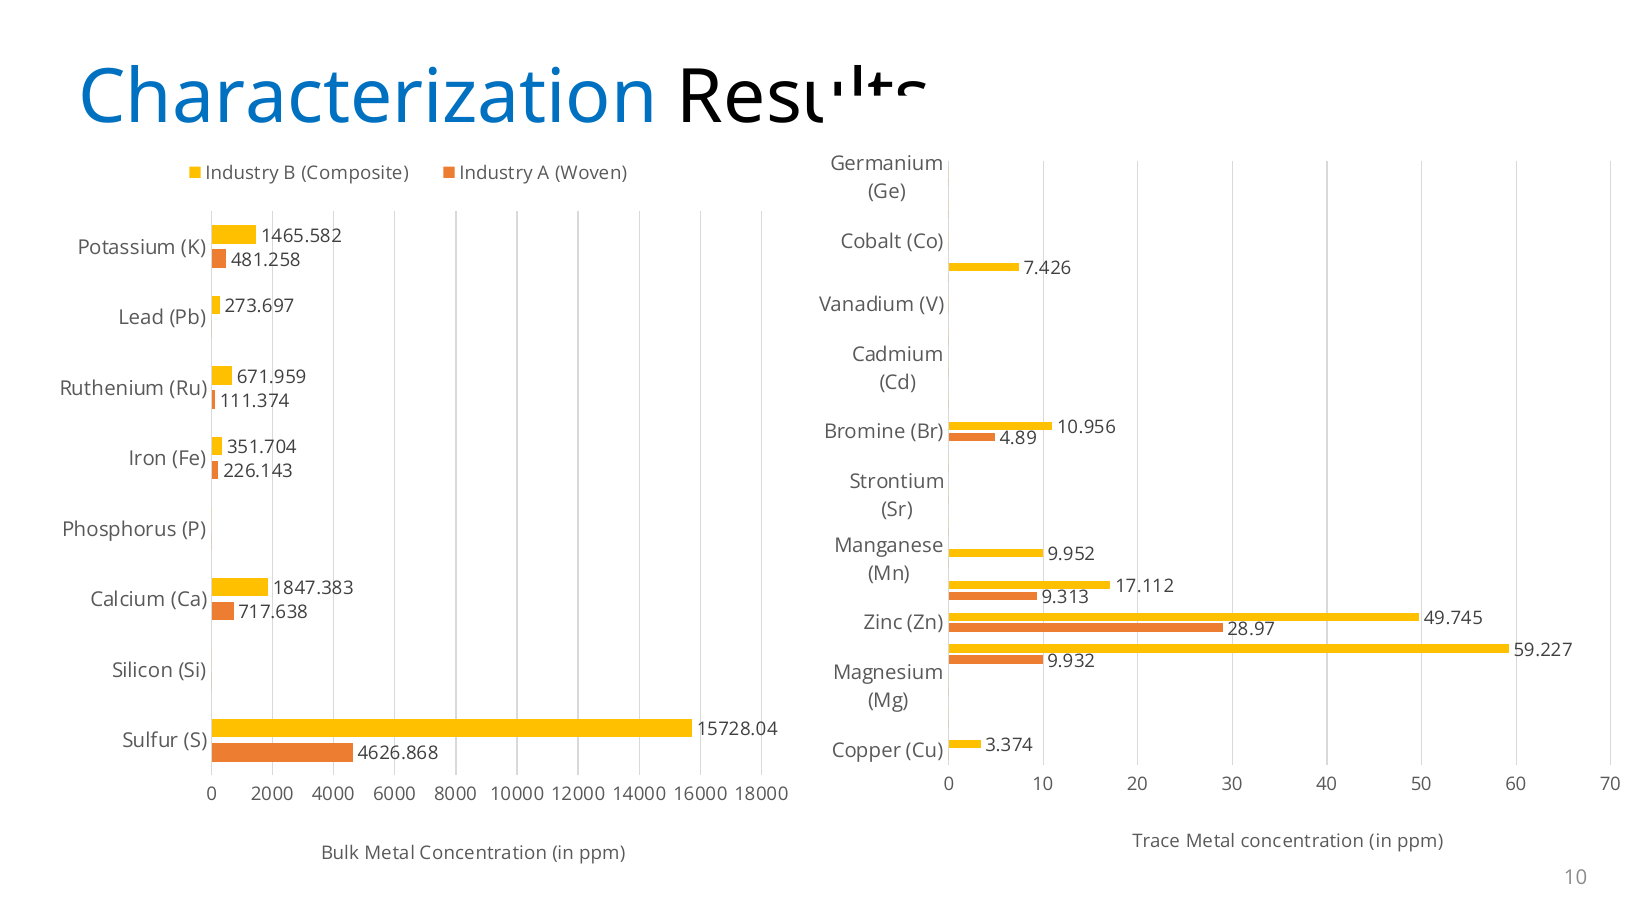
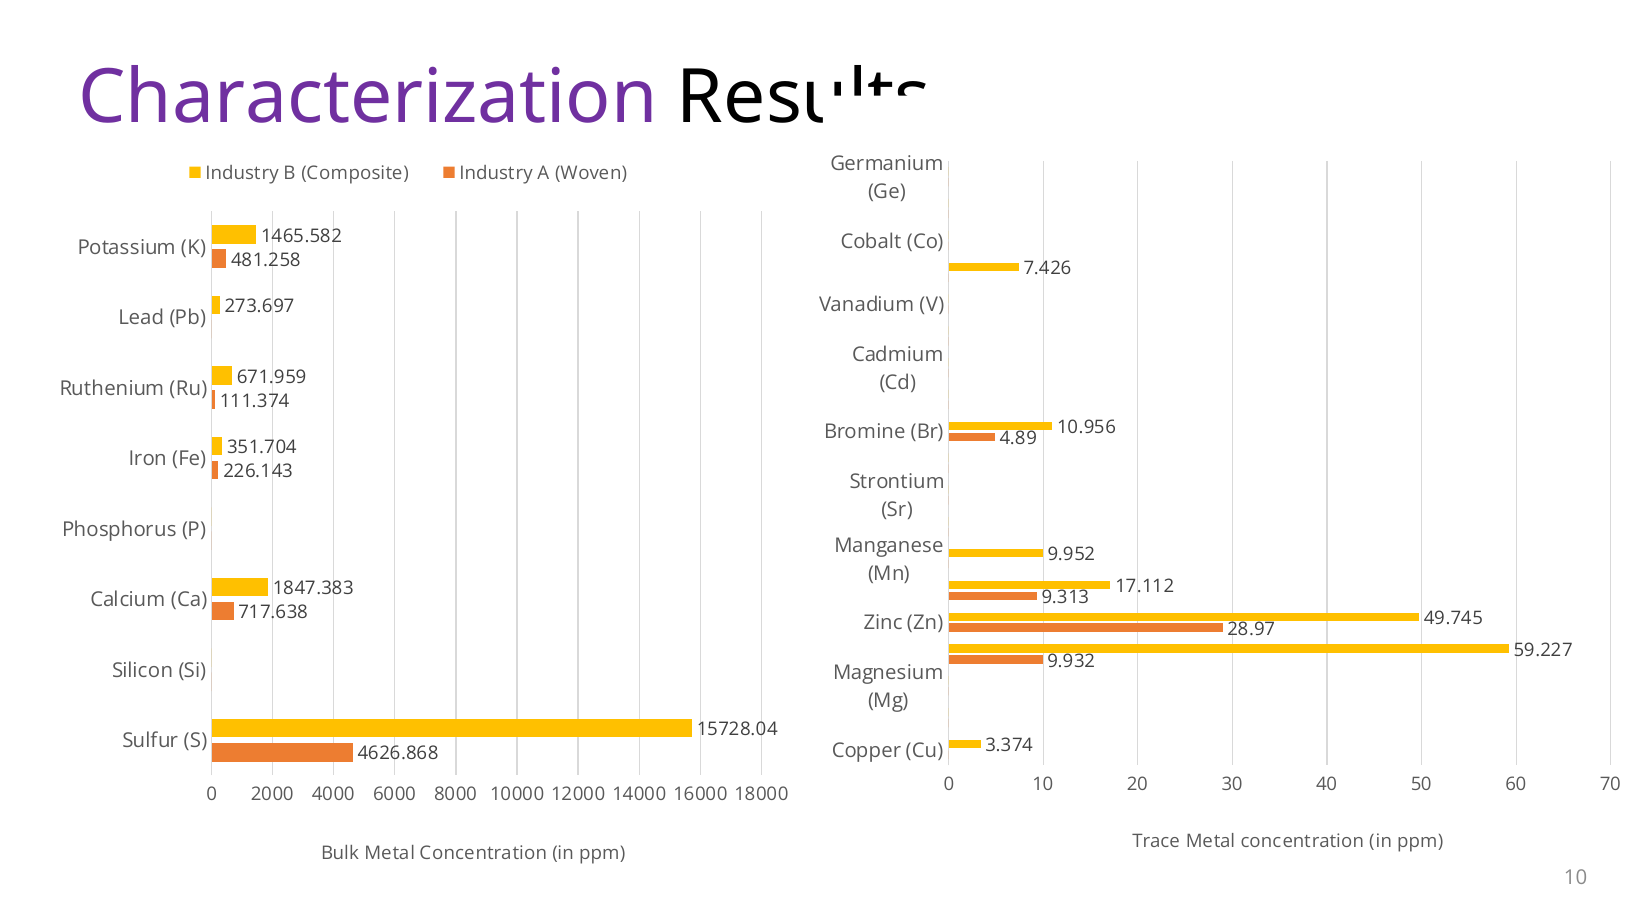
Characterization colour: blue -> purple (368, 98)
